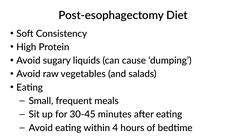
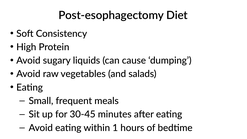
4: 4 -> 1 (115, 128)
